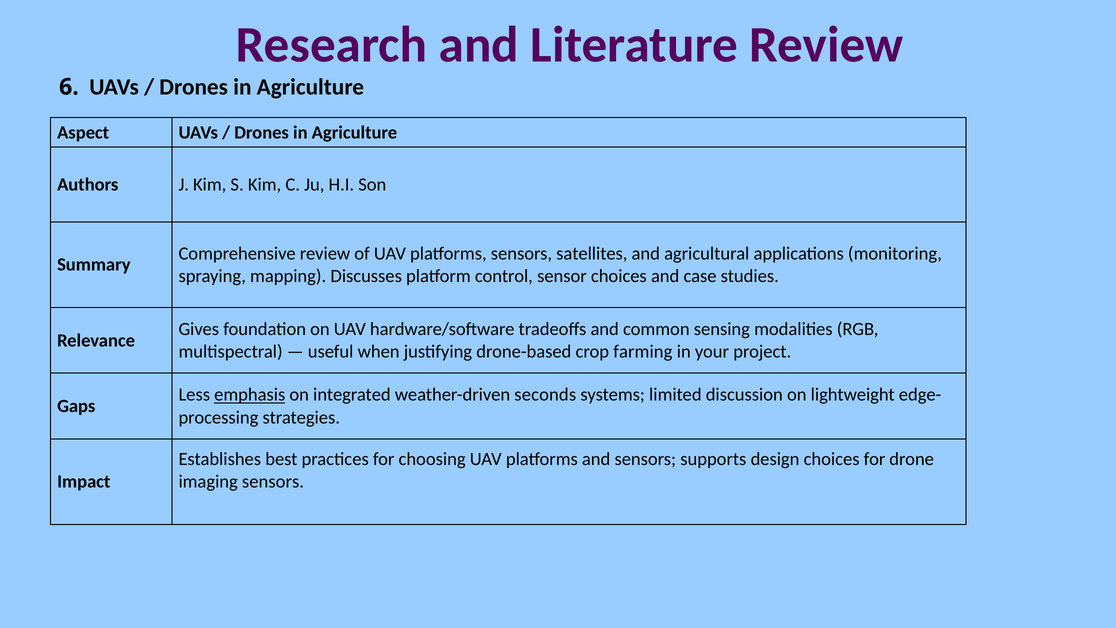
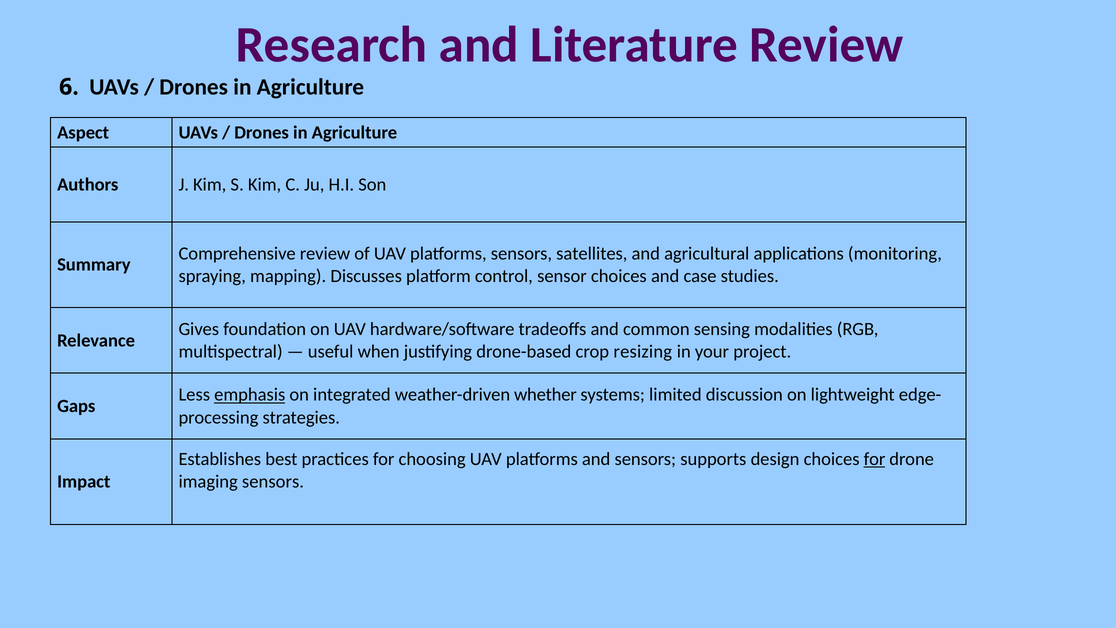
farming: farming -> resizing (643, 352)
seconds: seconds -> whether (545, 395)
for underline: none -> present (875, 459)
